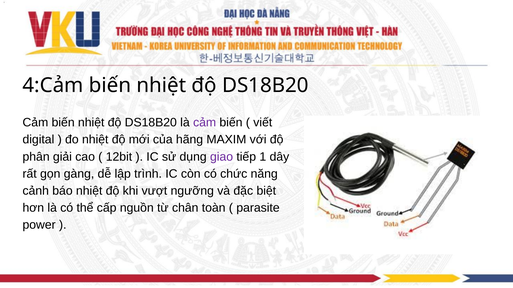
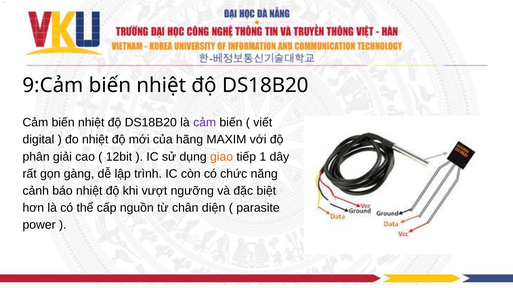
4:Cảm: 4:Cảm -> 9:Cảm (53, 85)
giao colour: purple -> orange (222, 157)
toàn: toàn -> diện (214, 208)
